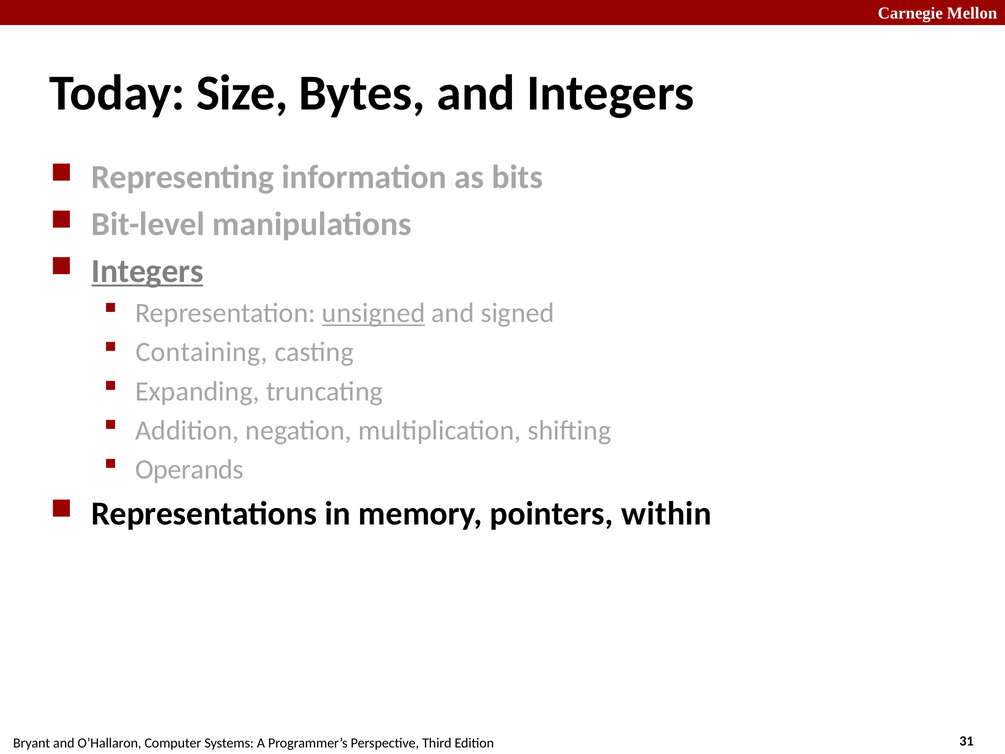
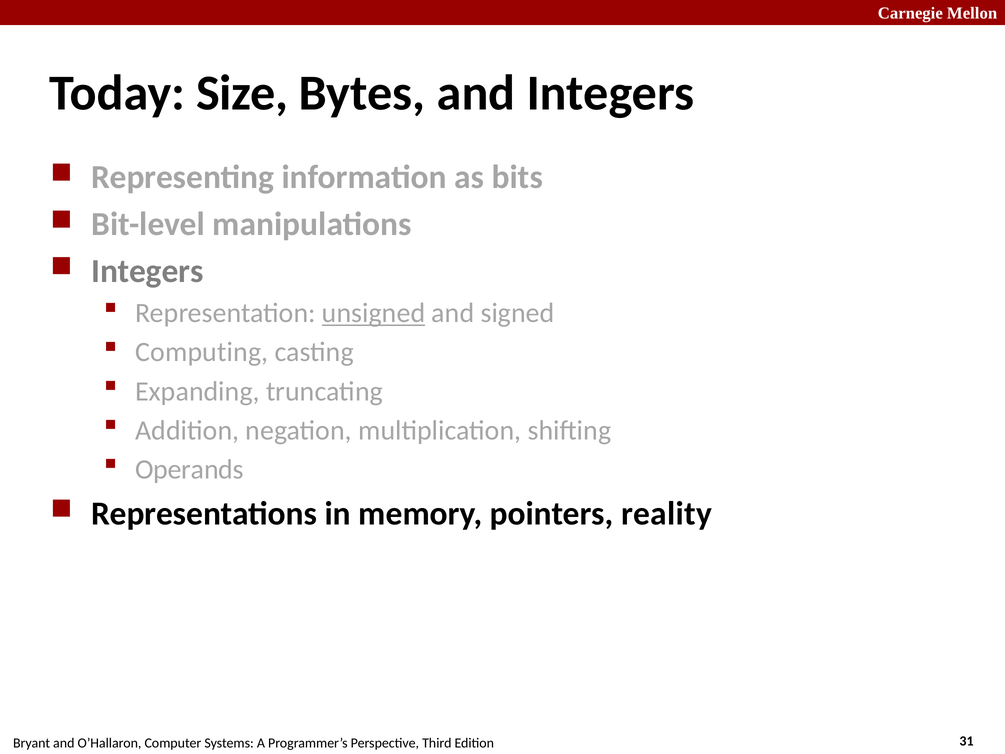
Integers underline: present -> none (147, 271)
Containing: Containing -> Computing (202, 352)
within: within -> reality (667, 513)
